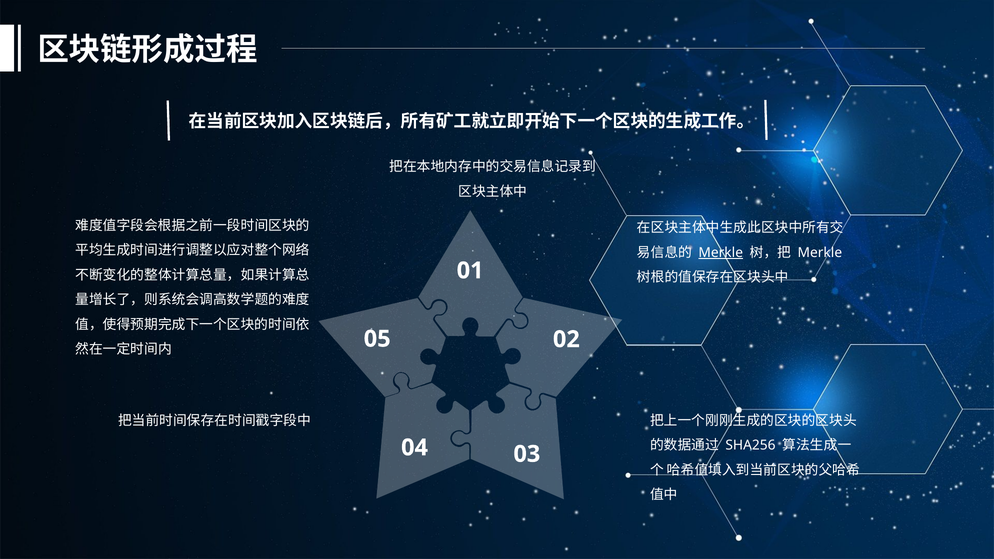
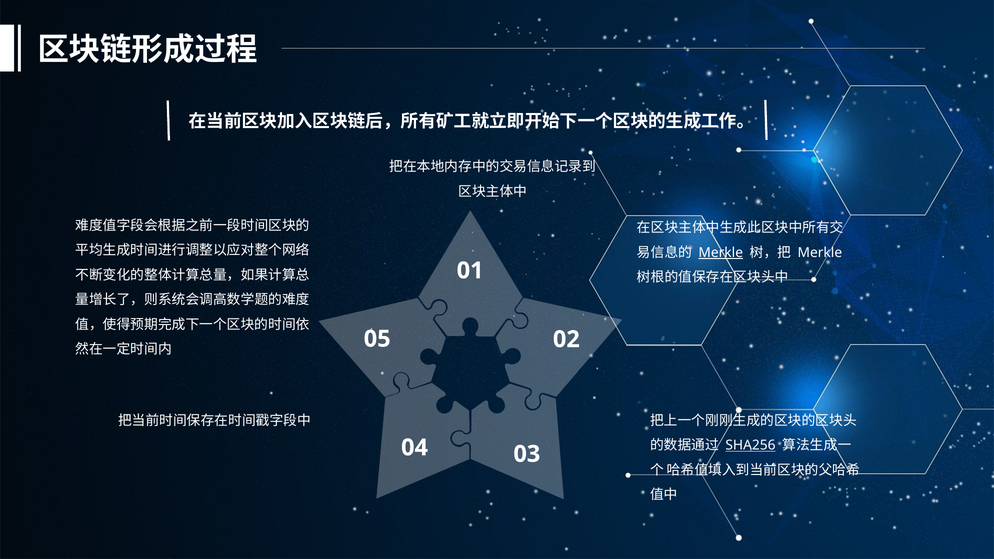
SHA256 underline: none -> present (750, 445)
